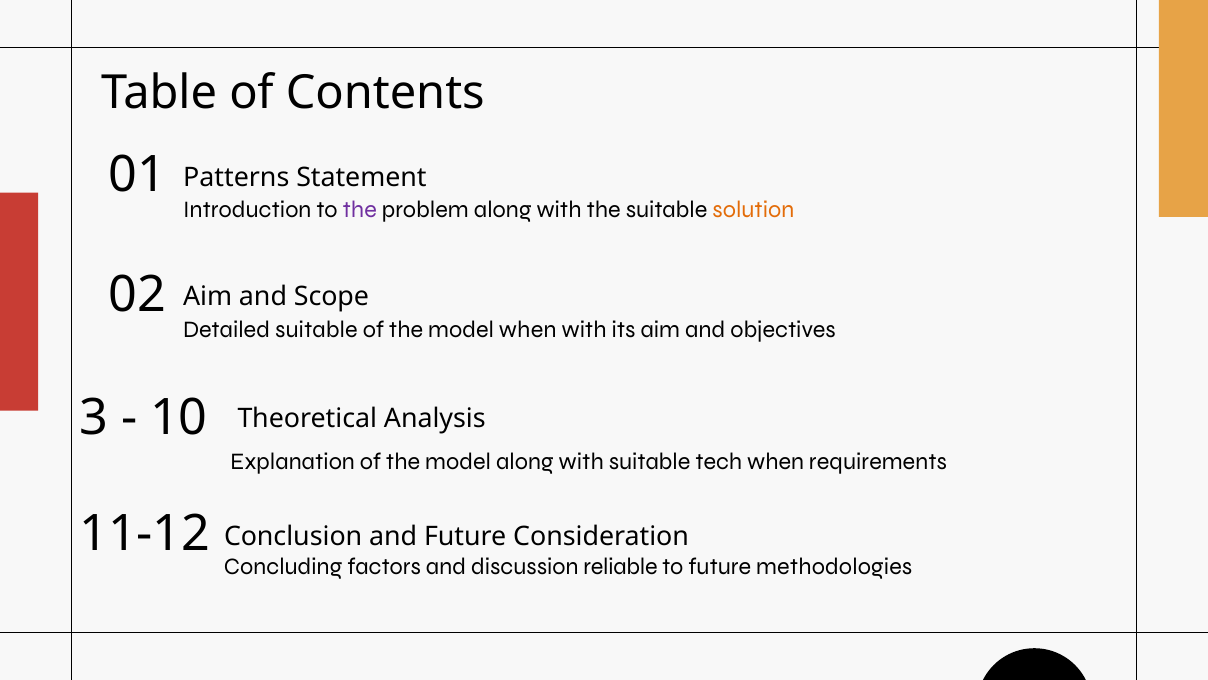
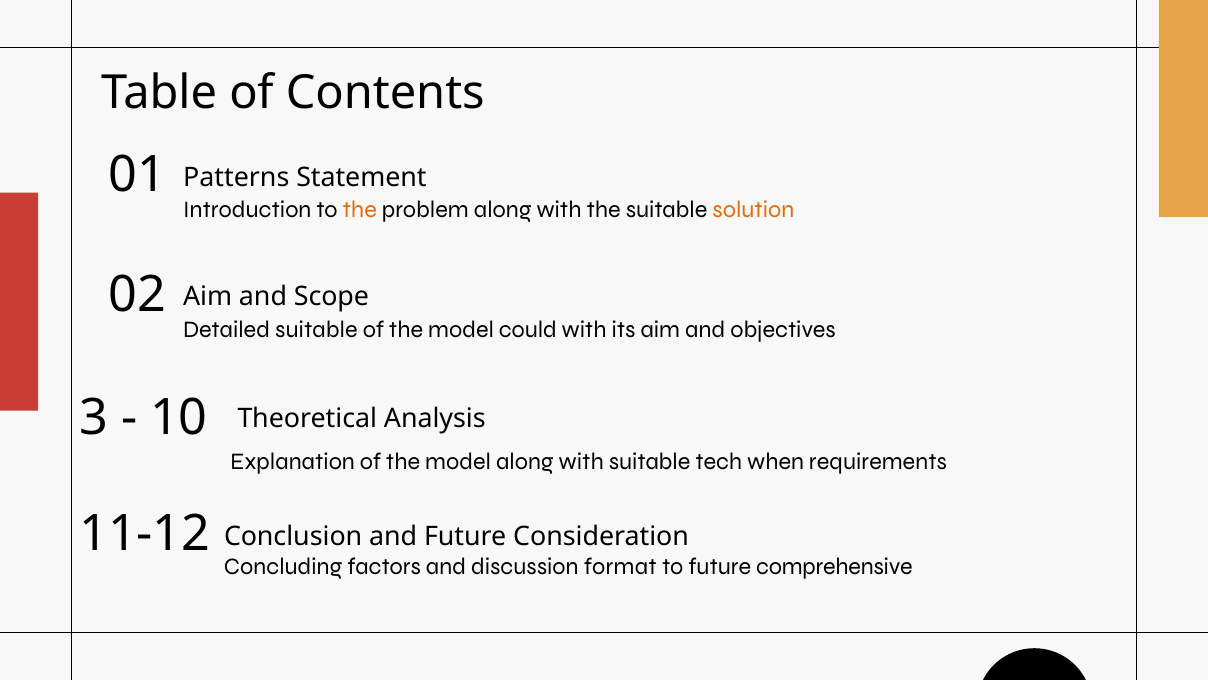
the colour: purple -> orange (360, 209)
model when: when -> could (528, 330)
reliable: reliable -> format (620, 566)
methodologies: methodologies -> comprehensive (834, 566)
